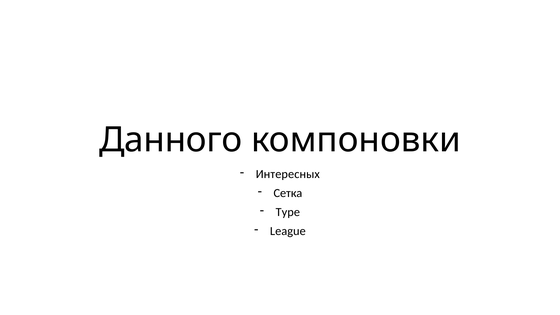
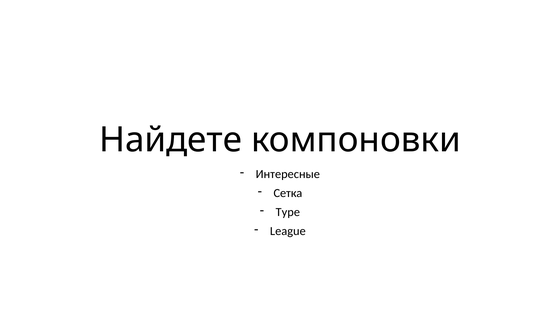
Данного: Данного -> Найдете (171, 140)
Интересных: Интересных -> Интересные (288, 174)
